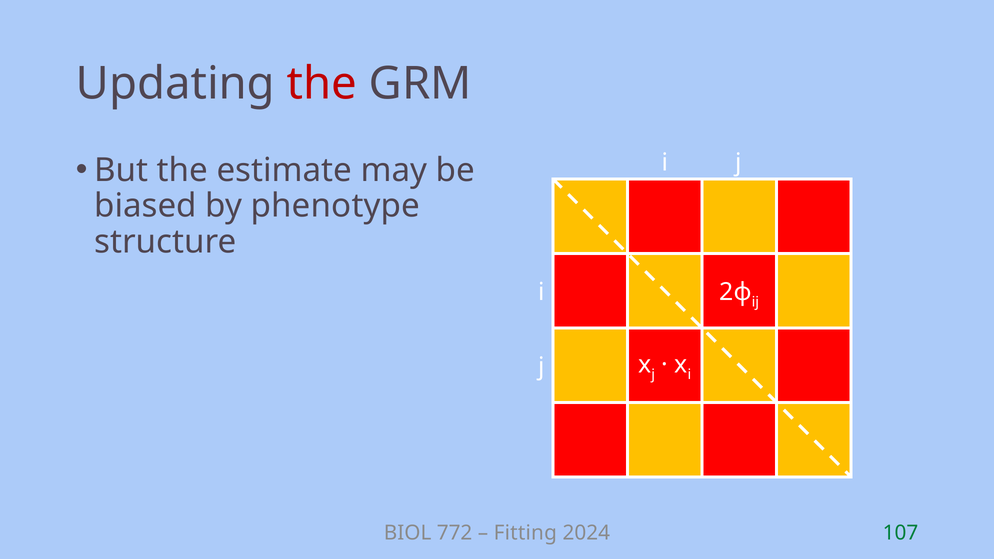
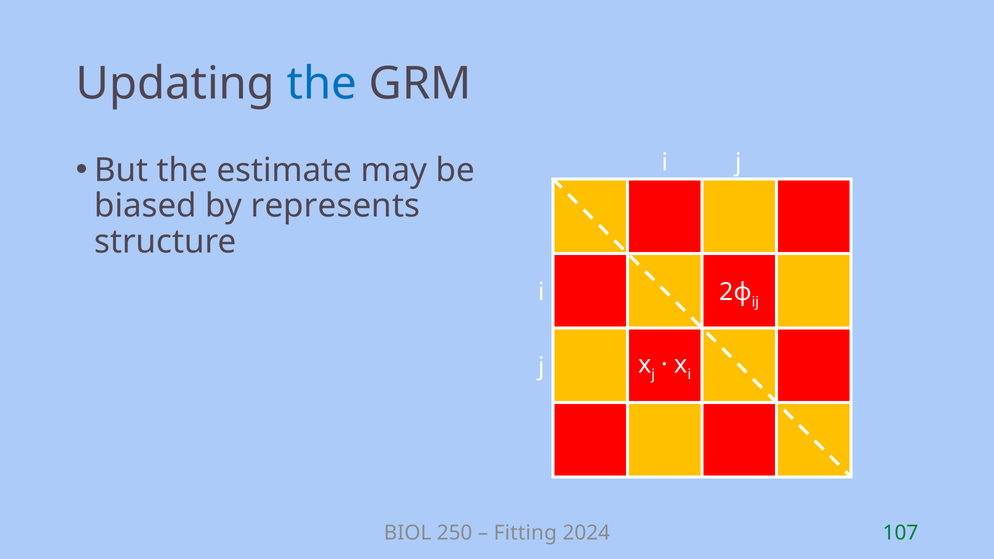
the colour: red -> blue (322, 83)
phenotype: phenotype -> represents (335, 206)
772: 772 -> 250 (455, 533)
